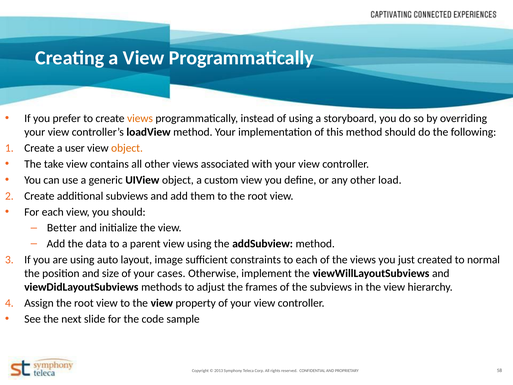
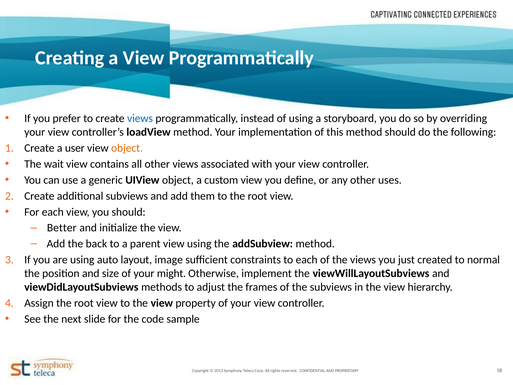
views colour: orange -> blue (140, 118)
take: take -> wait (54, 164)
load: load -> uses (390, 180)
data: data -> back (96, 244)
cases: cases -> might (171, 273)
